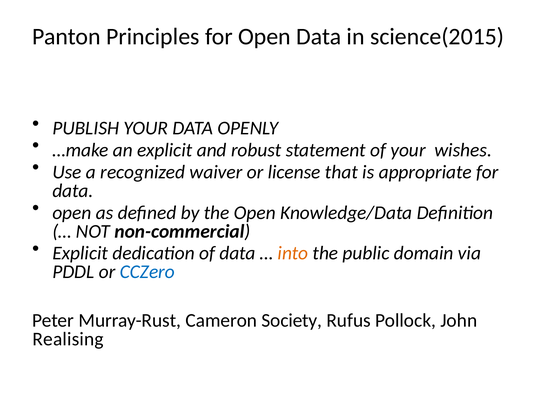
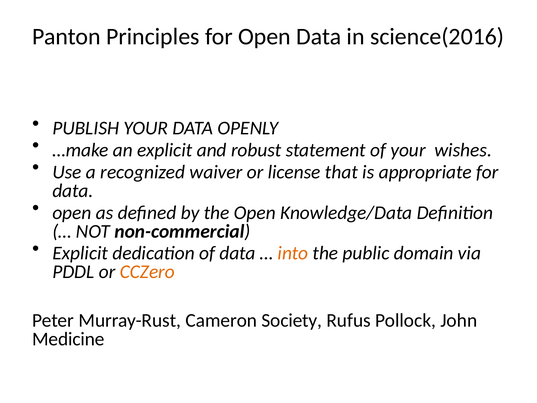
science(2015: science(2015 -> science(2016 (437, 37)
CCZero colour: blue -> orange (147, 272)
Realising: Realising -> Medicine (68, 339)
